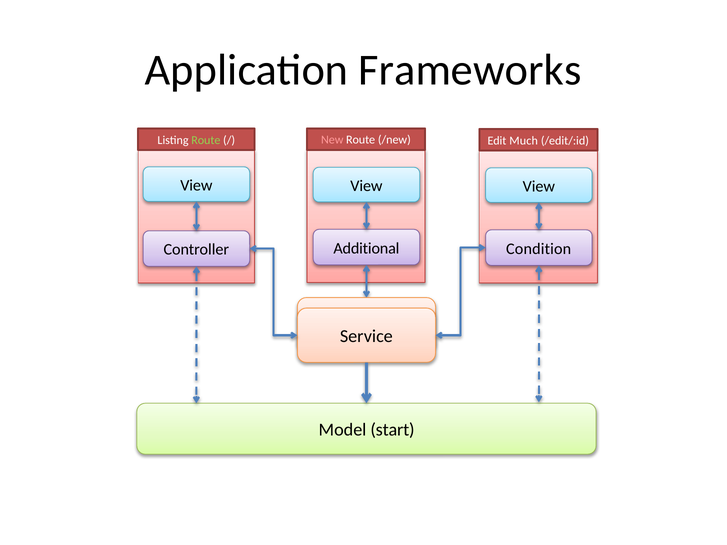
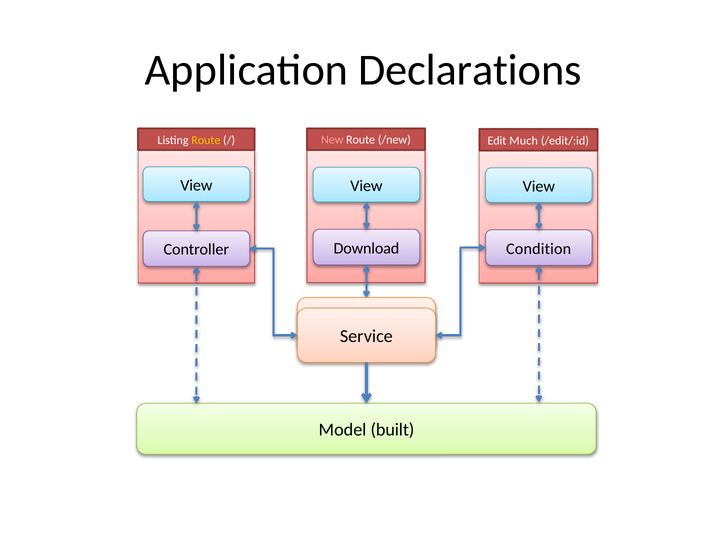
Frameworks: Frameworks -> Declarations (470, 70)
Route colour: light green -> yellow (206, 140)
Additional: Additional -> Download (366, 248)
start: start -> built (392, 430)
